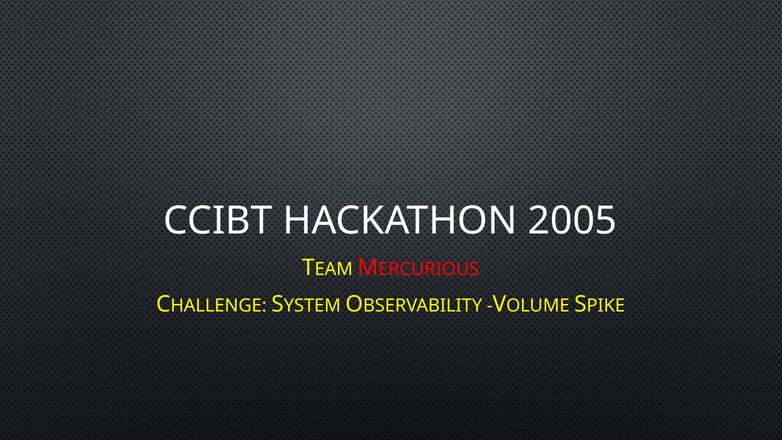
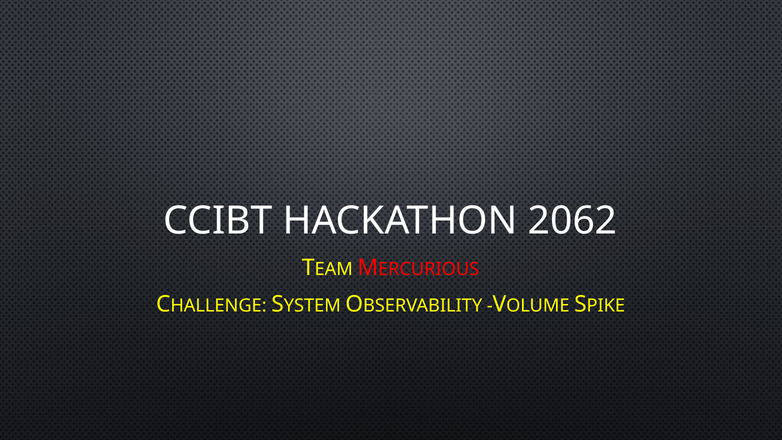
2005: 2005 -> 2062 (573, 221)
